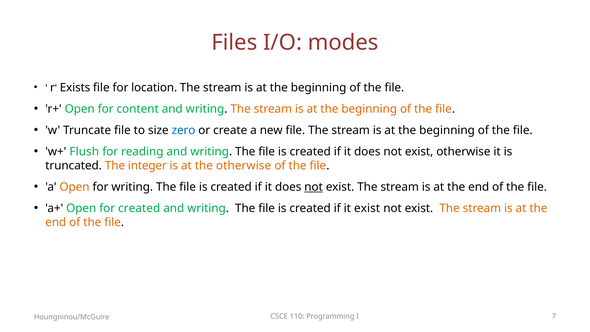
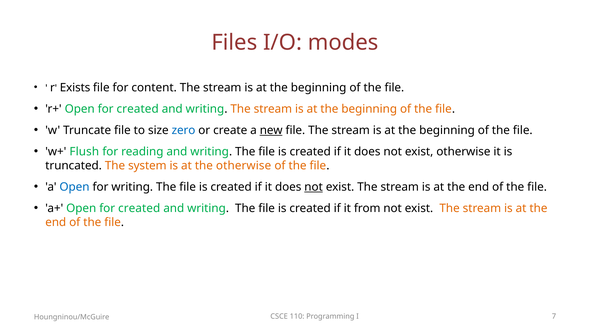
location: location -> content (154, 87)
r+ Open for content: content -> created (138, 109)
new underline: none -> present (271, 130)
integer: integer -> system (147, 166)
Open colour: orange -> blue (74, 187)
it exist: exist -> from (367, 208)
